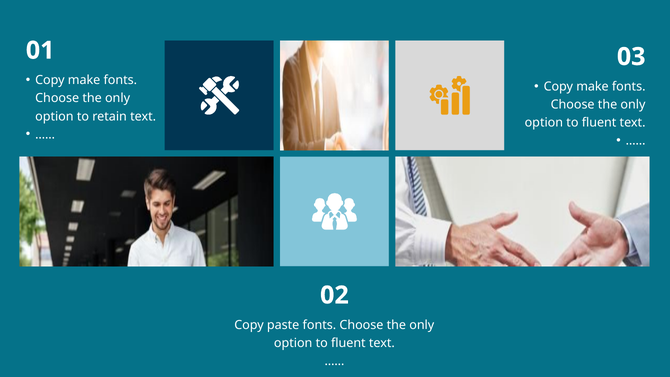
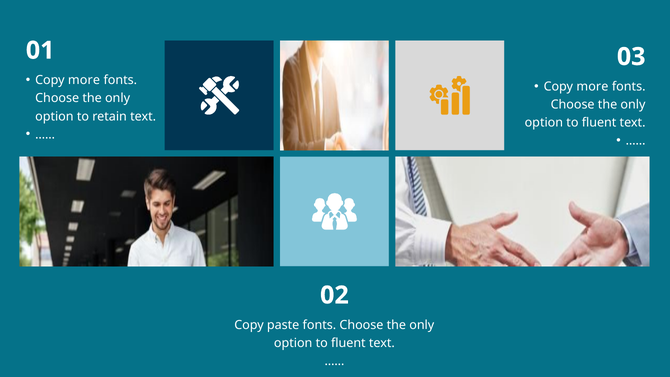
make: make -> more (84, 80)
make: make -> more (592, 87)
